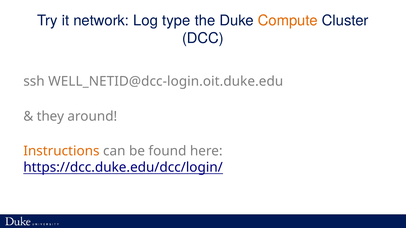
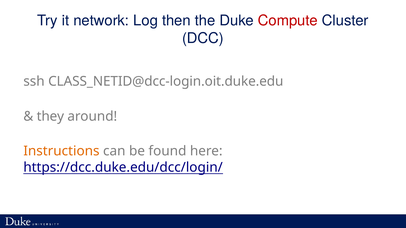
type: type -> then (176, 21)
Compute colour: orange -> red (288, 21)
WELL_NETID@dcc-login.oit.duke.edu: WELL_NETID@dcc-login.oit.duke.edu -> CLASS_NETID@dcc-login.oit.duke.edu (166, 81)
